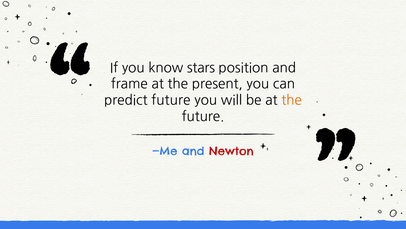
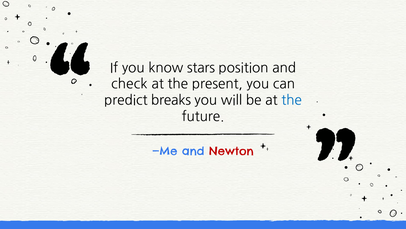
frame: frame -> check (129, 84)
predict future: future -> breaks (171, 100)
the colour: orange -> blue (292, 100)
